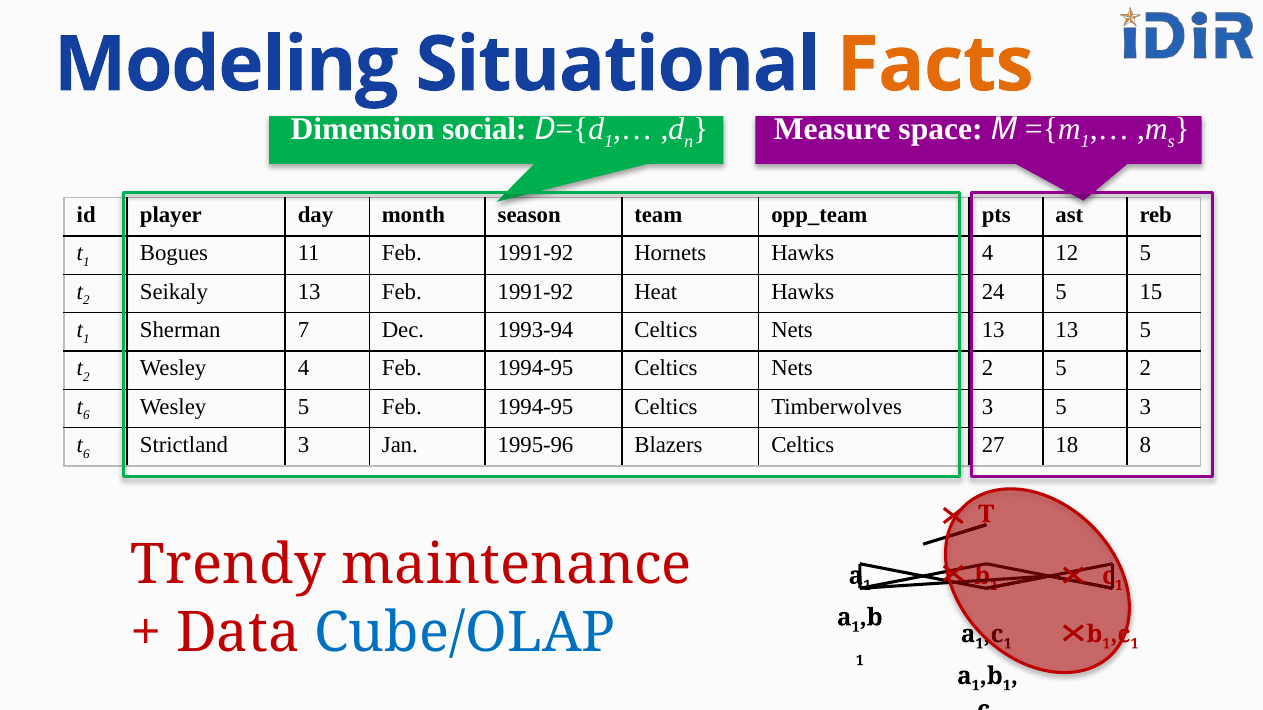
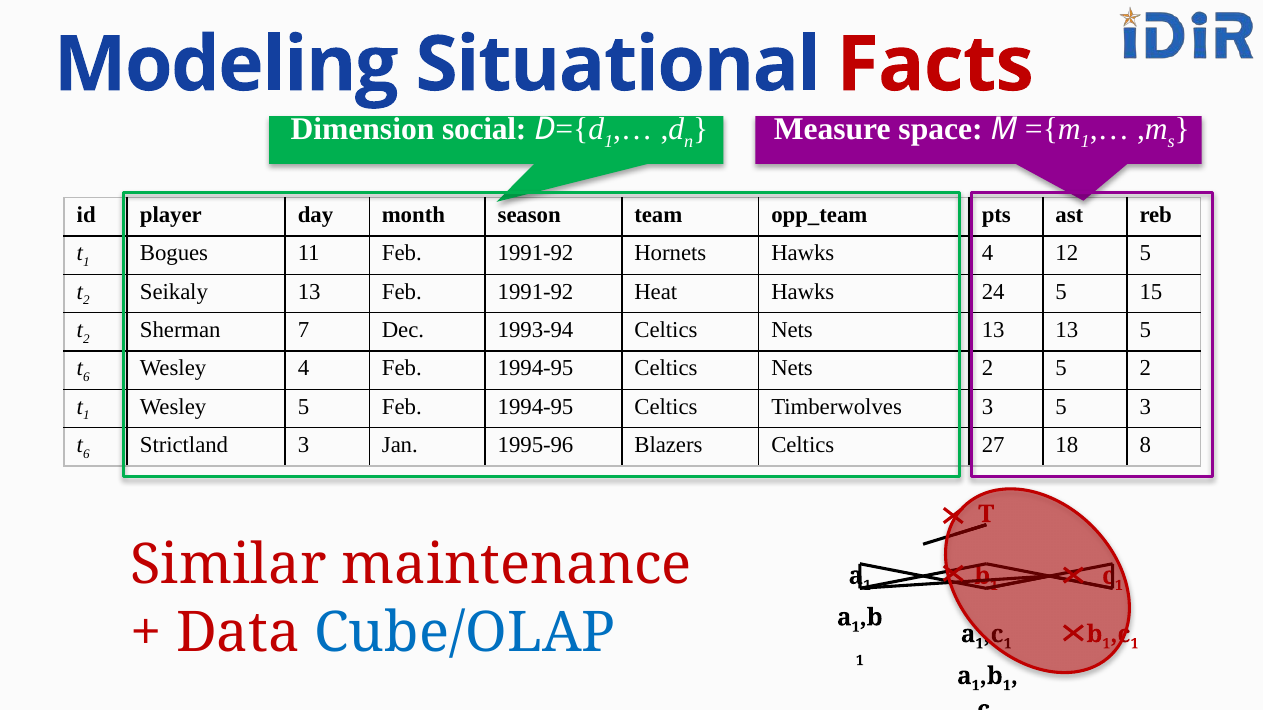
Facts colour: orange -> red (935, 65)
1: 1 -> 2 (86, 339)
2: 2 -> 6 (86, 378)
6: 6 -> 1 (86, 416)
Trendy: Trendy -> Similar (228, 566)
